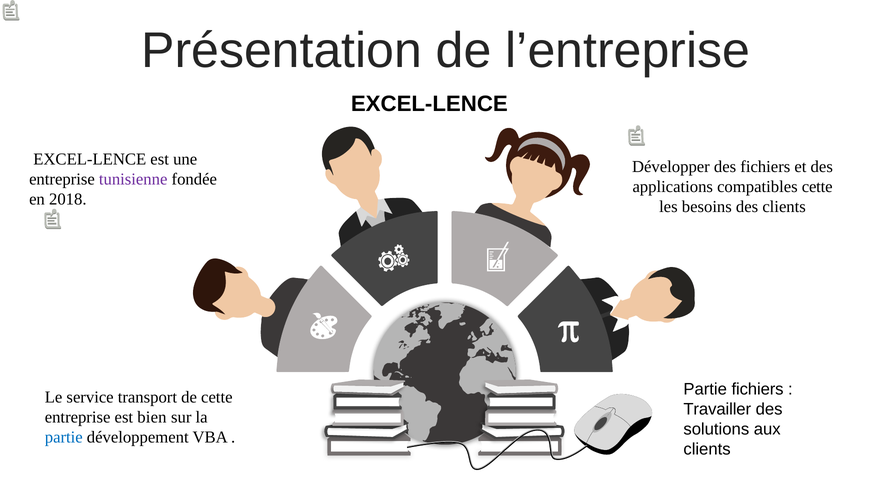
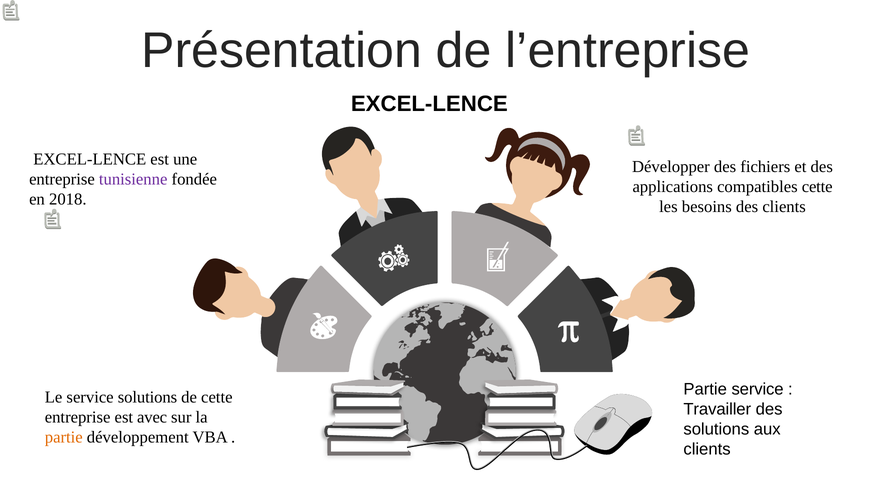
Partie fichiers: fichiers -> service (758, 389)
service transport: transport -> solutions (147, 397)
bien: bien -> avec (152, 417)
partie colour: blue -> orange (64, 437)
